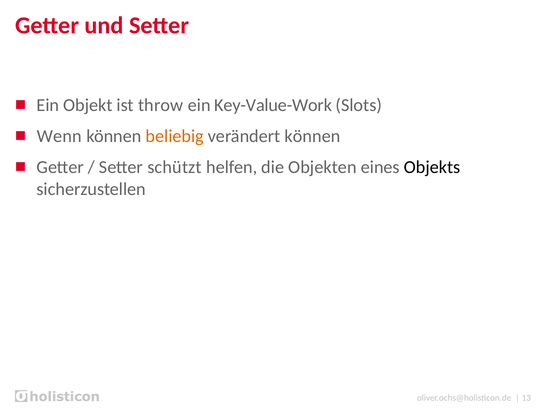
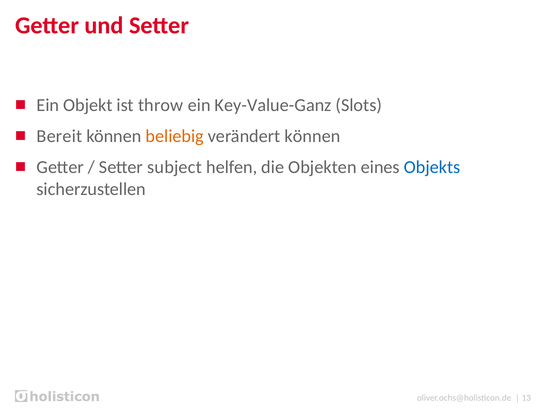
Key-Value-Work: Key-Value-Work -> Key-Value-Ganz (273, 105)
Wenn: Wenn -> Bereit (59, 136)
schützt: schützt -> subject (175, 167)
Objekts colour: black -> blue (432, 167)
